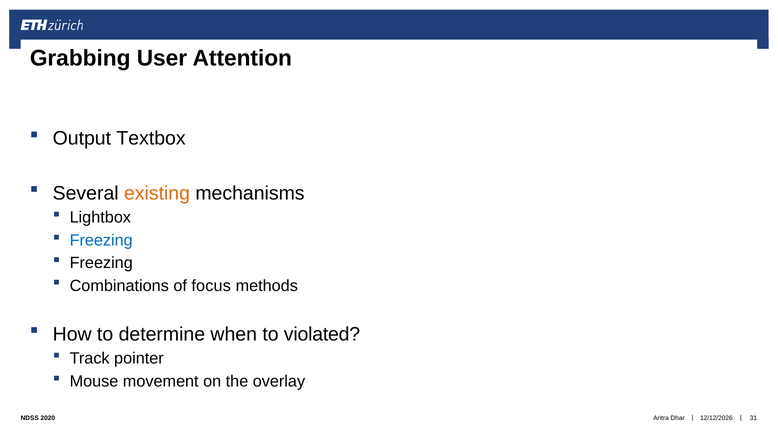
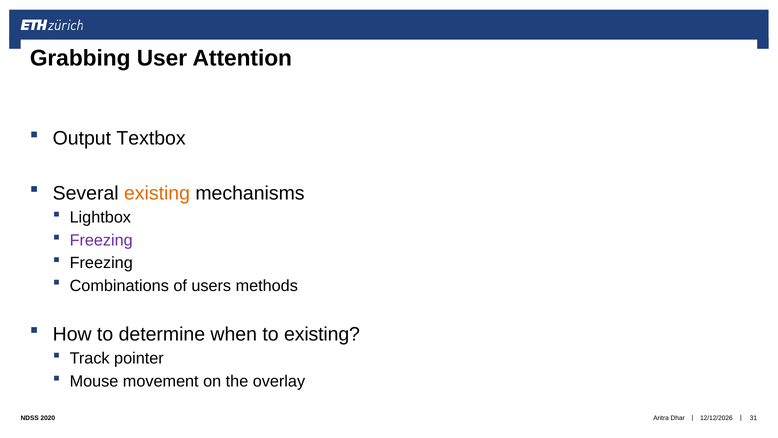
Freezing colour: blue -> purple (101, 240)
focus: focus -> users (211, 286)
to violated: violated -> existing (322, 334)
